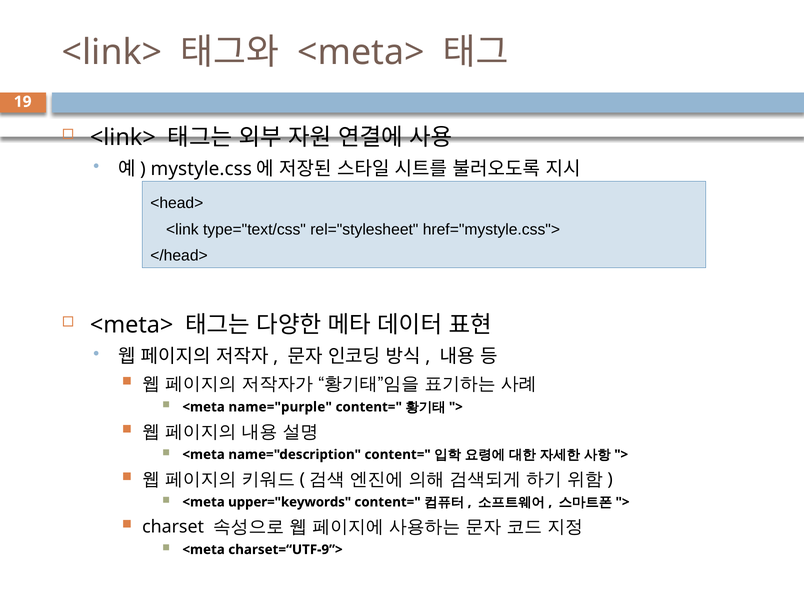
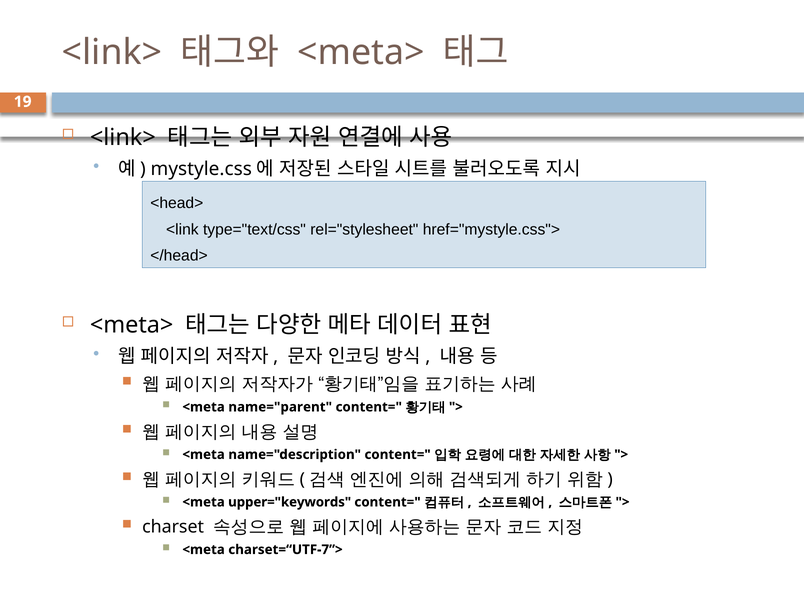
name="purple: name="purple -> name="parent (280, 407)
charset=“UTF-9”>: charset=“UTF-9”> -> charset=“UTF-7”> (285, 550)
